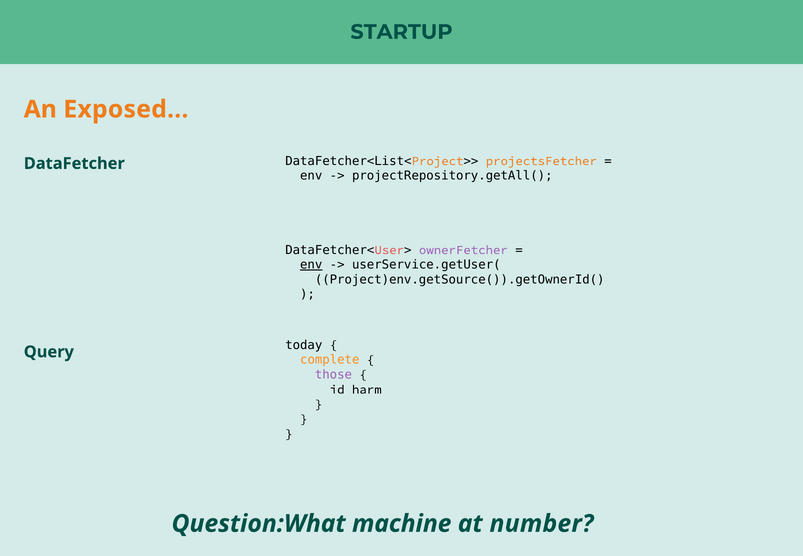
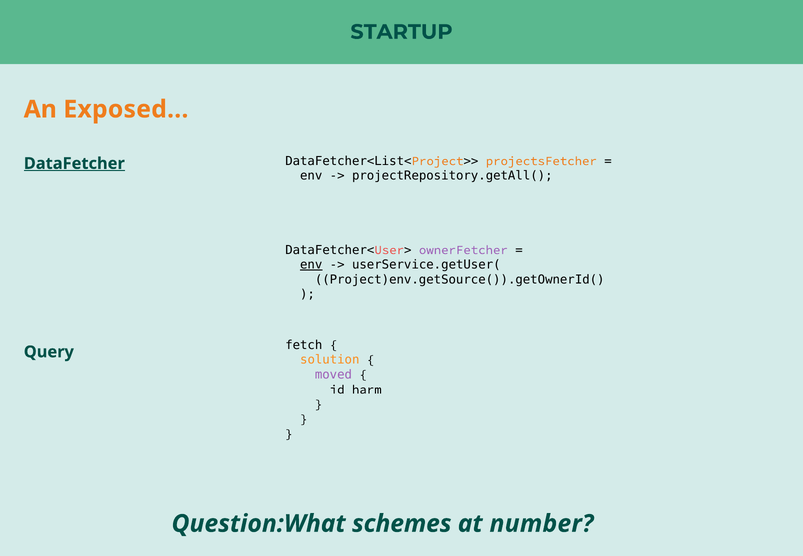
DataFetcher underline: none -> present (74, 163)
today: today -> fetch (304, 345)
complete: complete -> solution (330, 360)
those: those -> moved (333, 375)
machine: machine -> schemes (402, 524)
